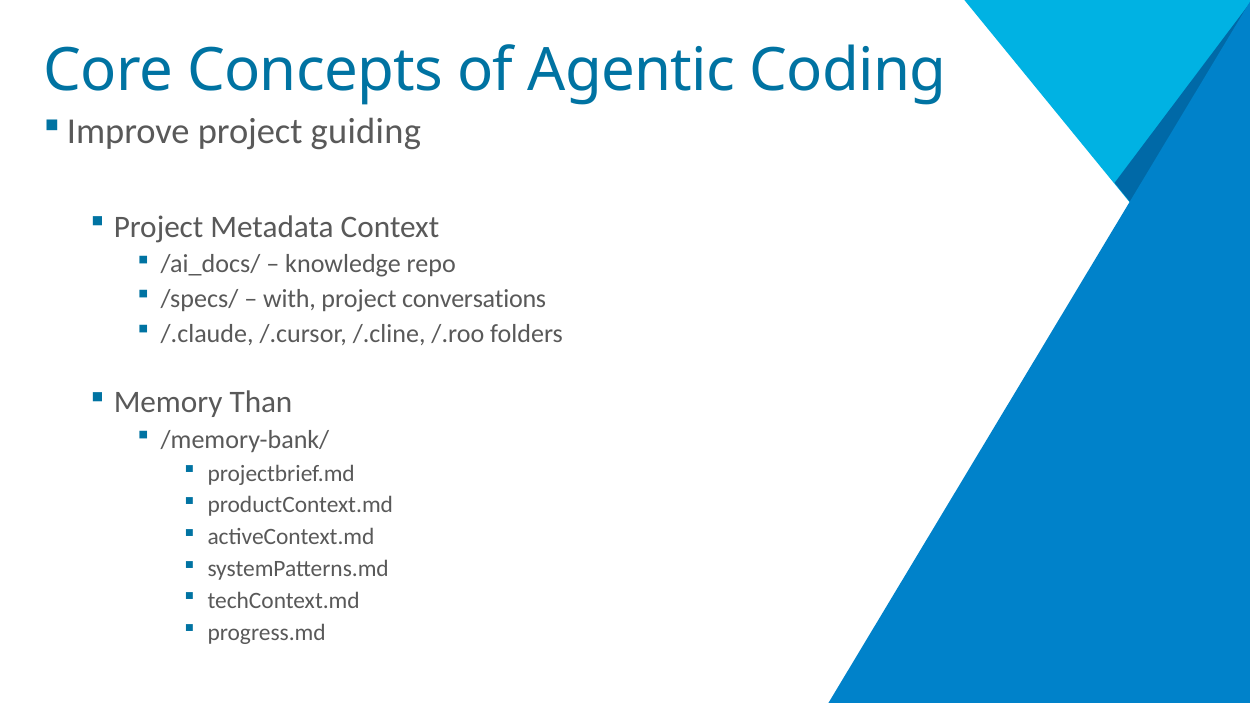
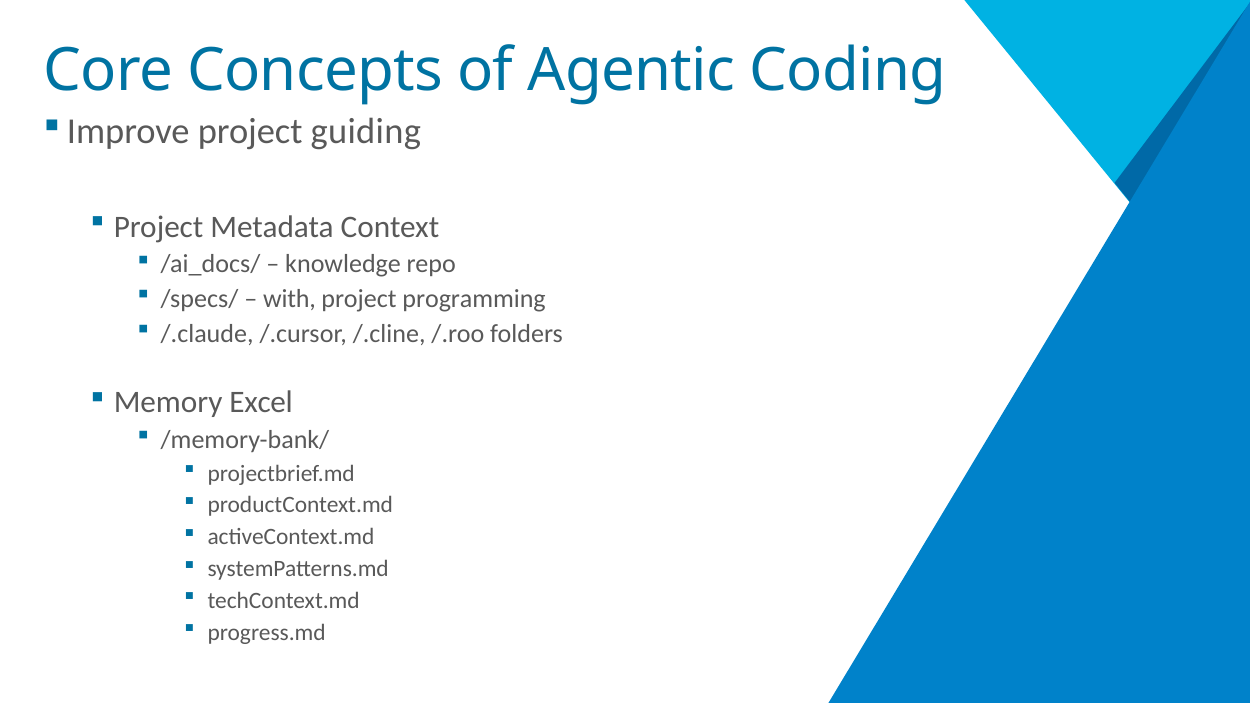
conversations: conversations -> programming (474, 299)
Than: Than -> Excel (261, 403)
